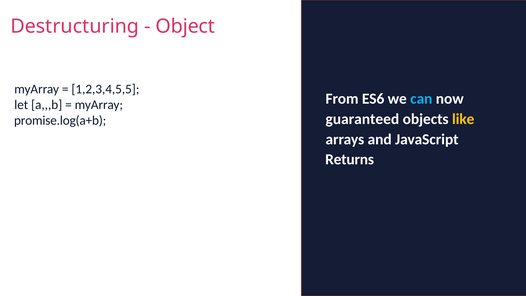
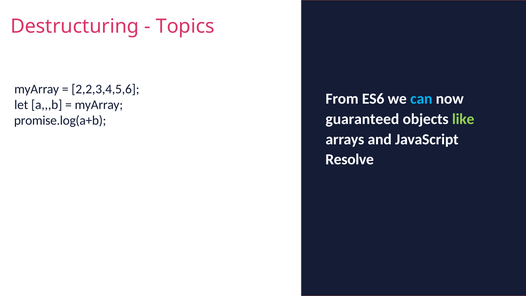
Object: Object -> Topics (185, 26)
1,2,3,4,5,5: 1,2,3,4,5,5 -> 2,2,3,4,5,6 (105, 89)
like colour: yellow -> light green (463, 119)
Returns: Returns -> Resolve (350, 160)
